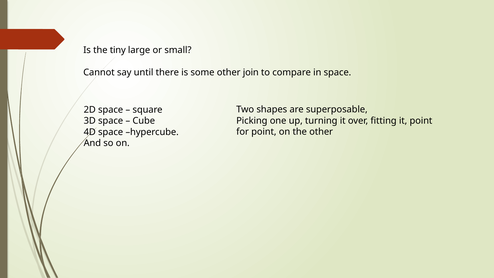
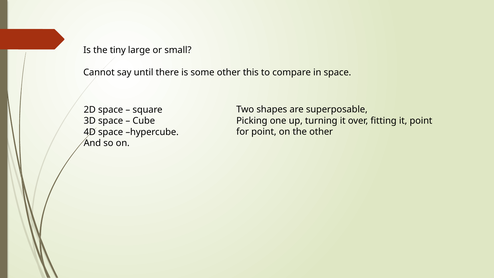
join: join -> this (251, 72)
